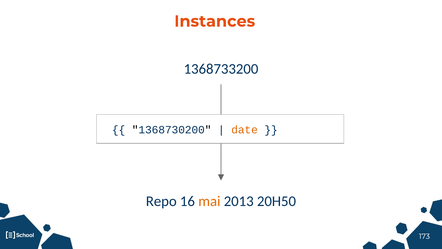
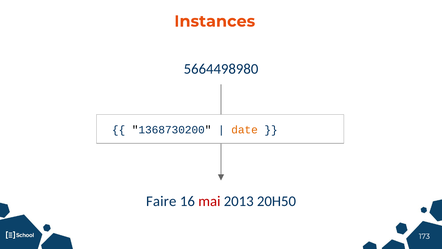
1368733200: 1368733200 -> 5664498980 (221, 69)
Repo: Repo -> Faire (161, 201)
mai colour: orange -> red (209, 201)
